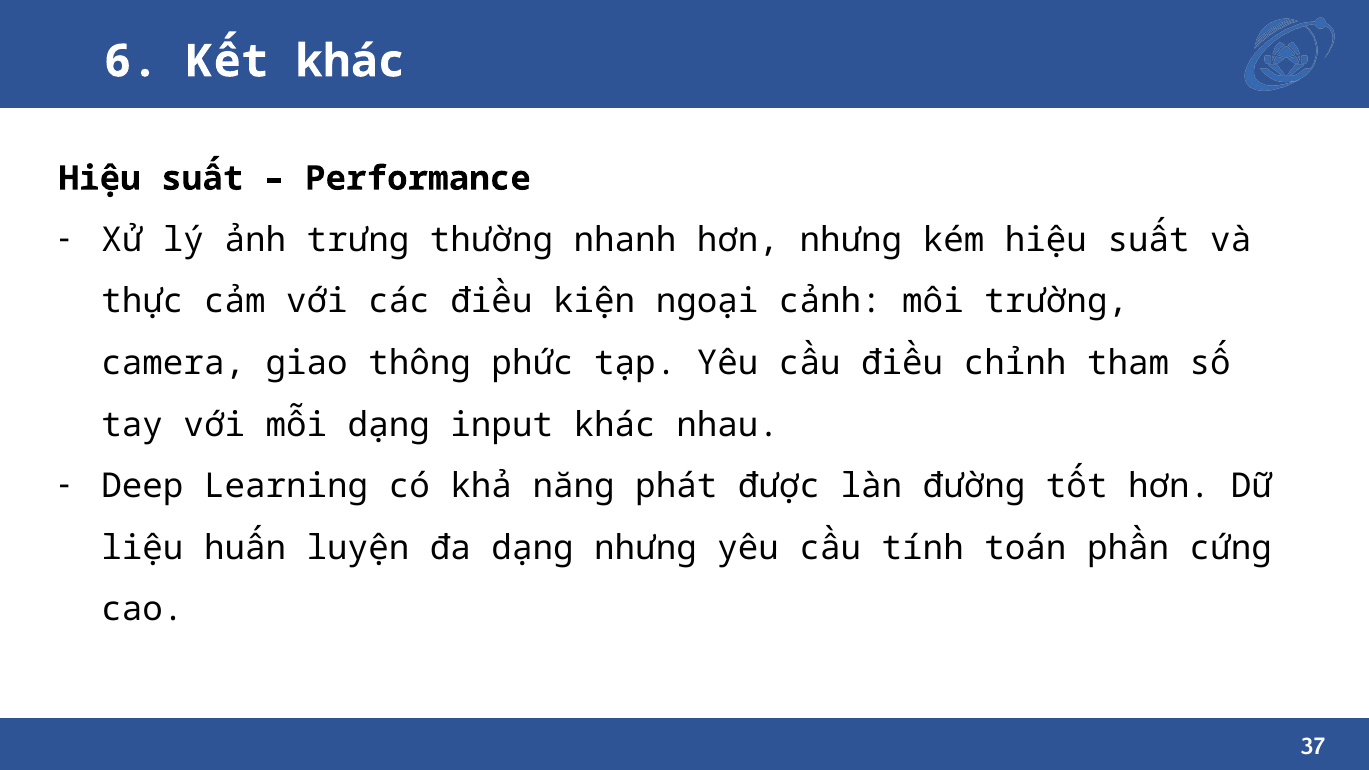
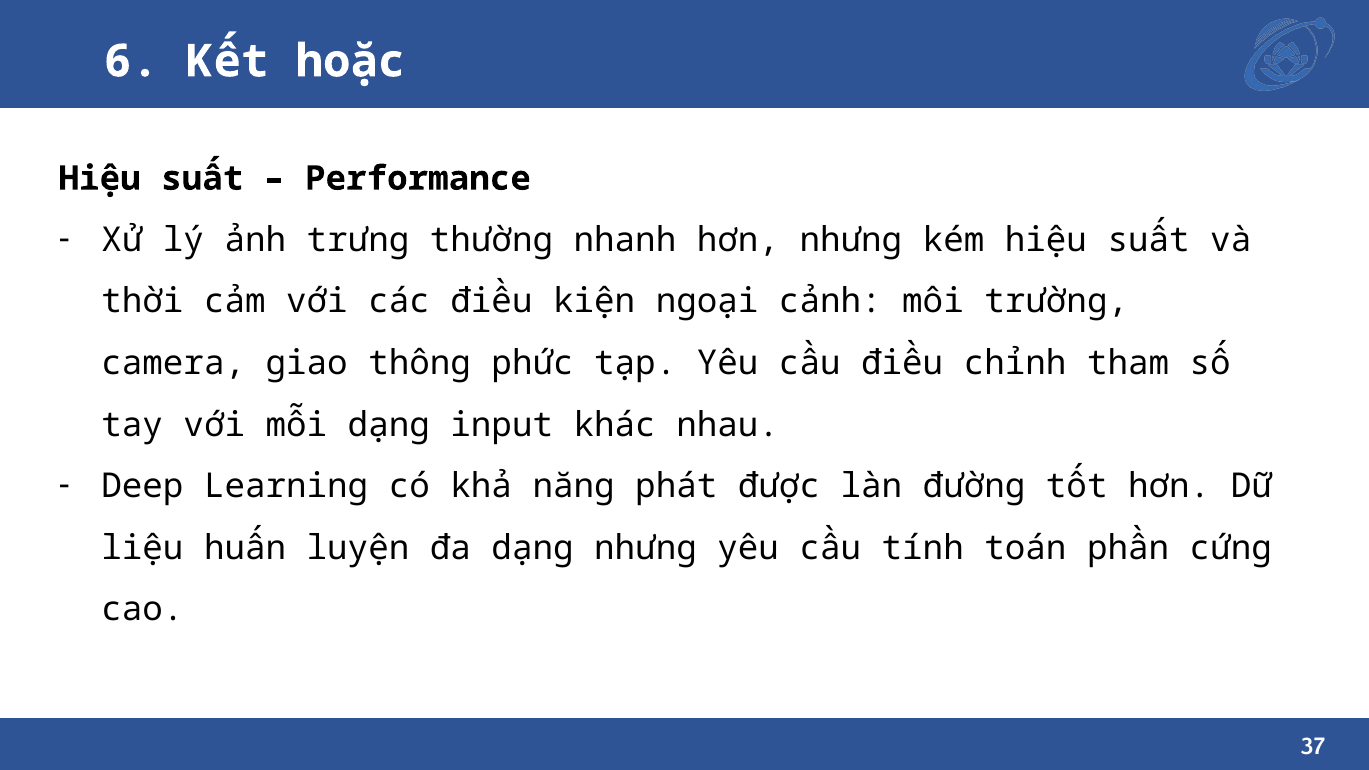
Kết khác: khác -> hoặc (350, 61)
thực: thực -> thời (142, 302)
